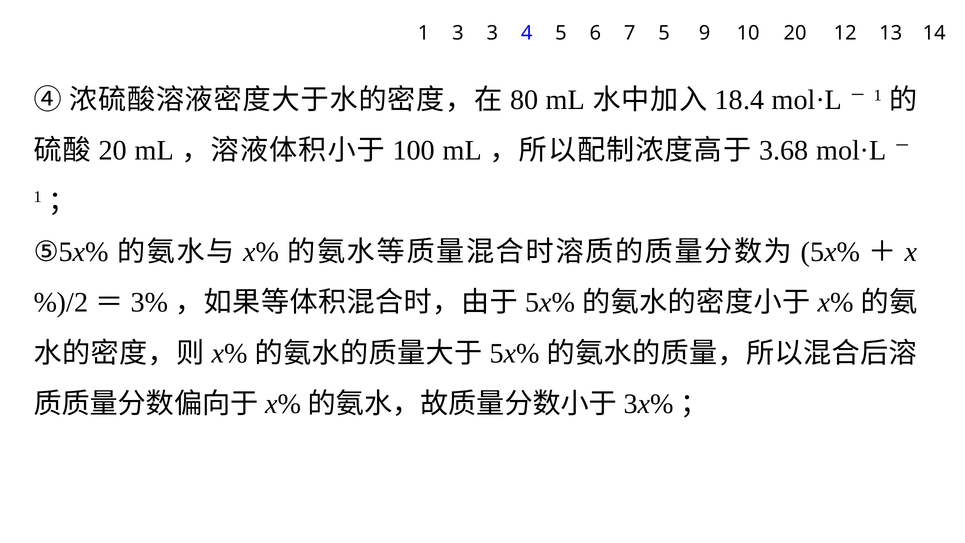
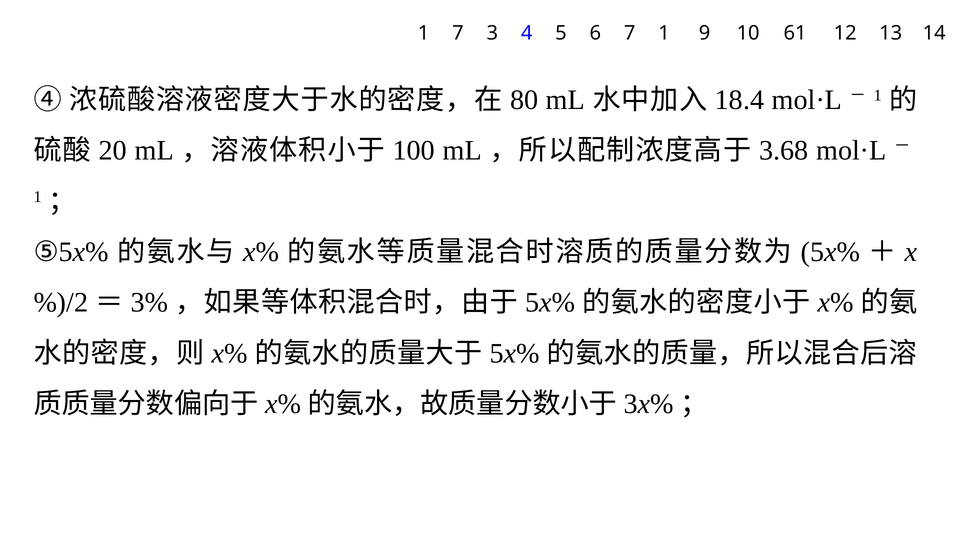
1 3: 3 -> 7 (458, 33)
7 5: 5 -> 1 (664, 33)
10 20: 20 -> 61 (795, 33)
